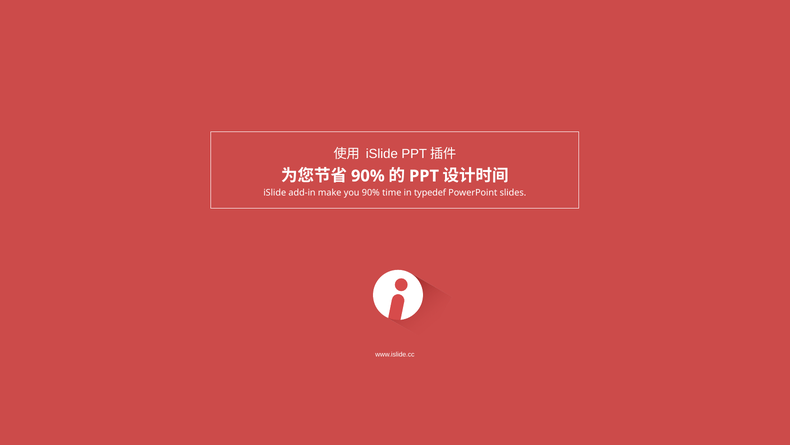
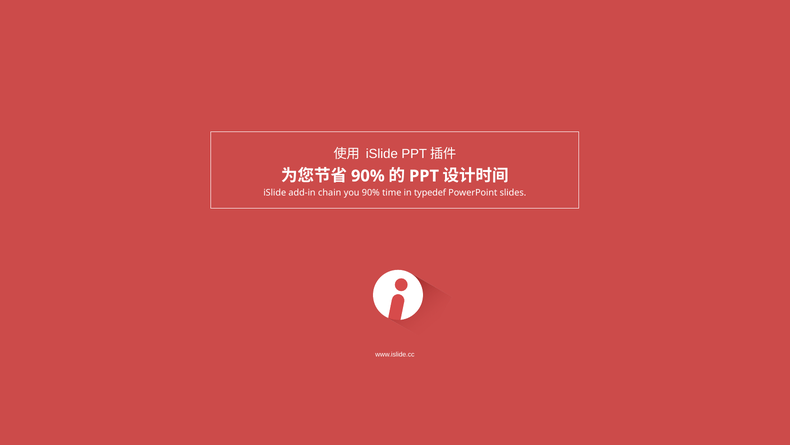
make: make -> chain (330, 193)
